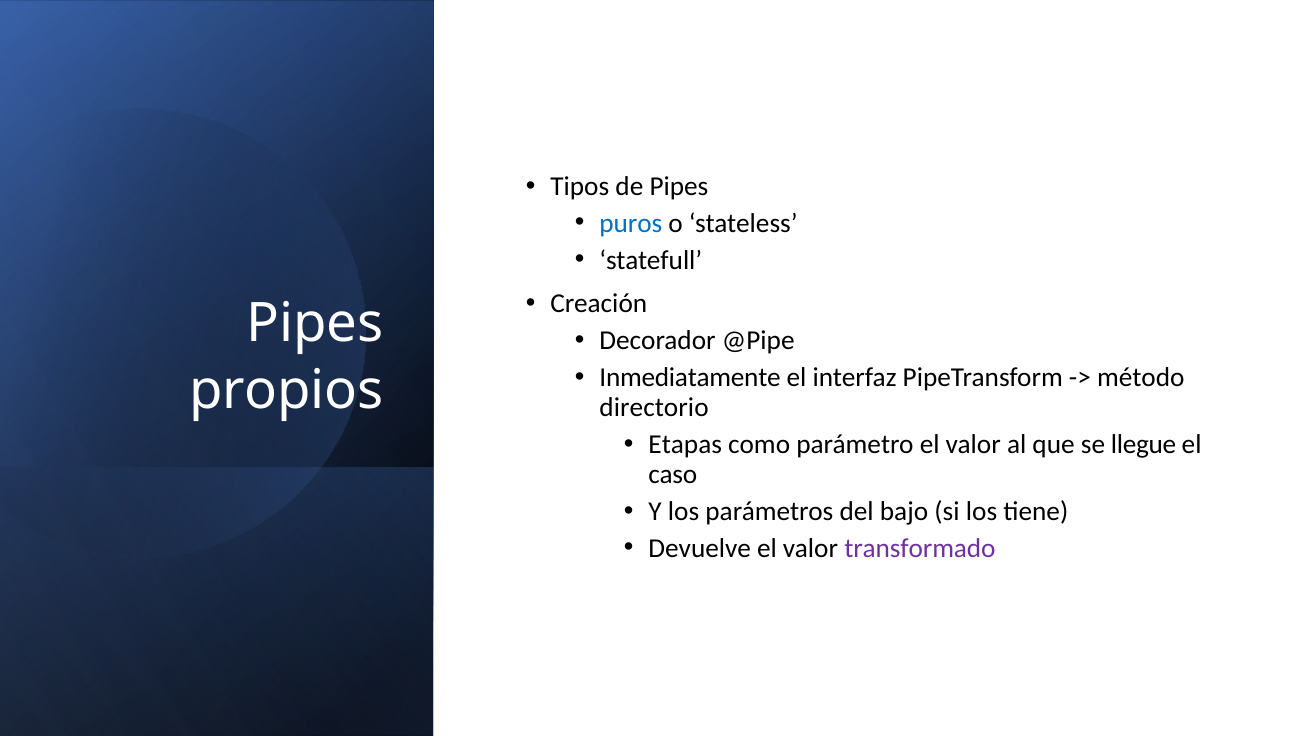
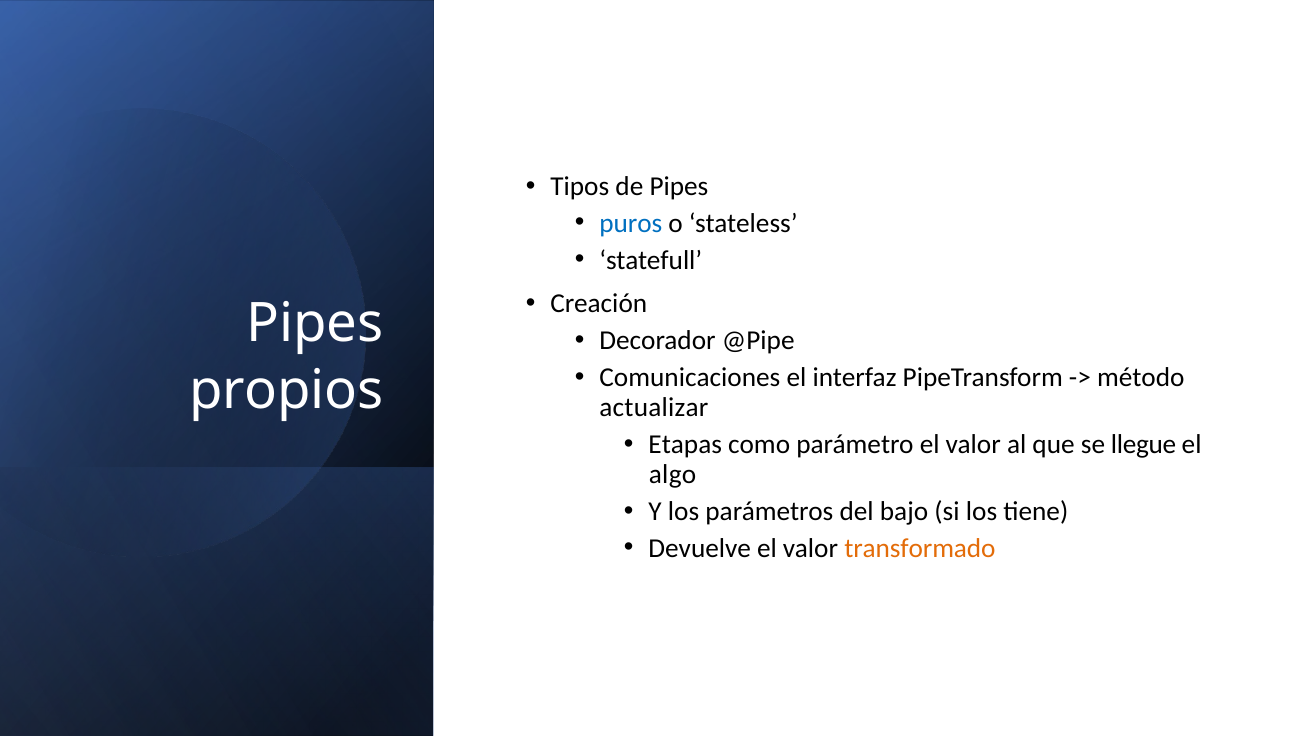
Inmediatamente: Inmediatamente -> Comunicaciones (690, 377)
directorio: directorio -> actualizar (654, 407)
caso: caso -> algo (673, 474)
transformado colour: purple -> orange (920, 548)
